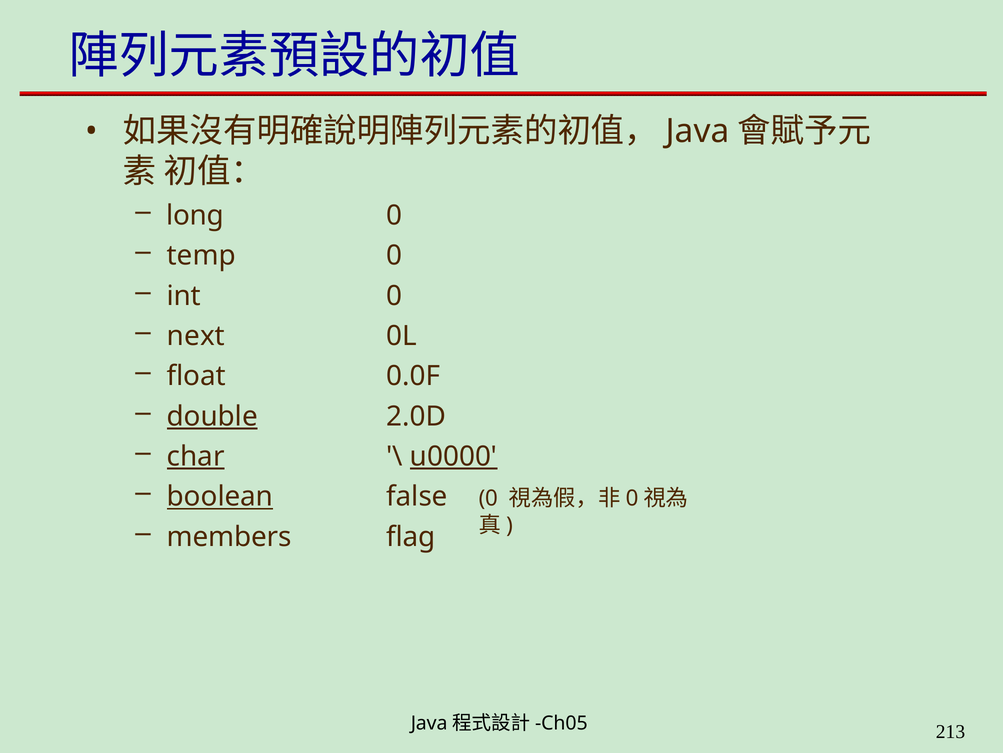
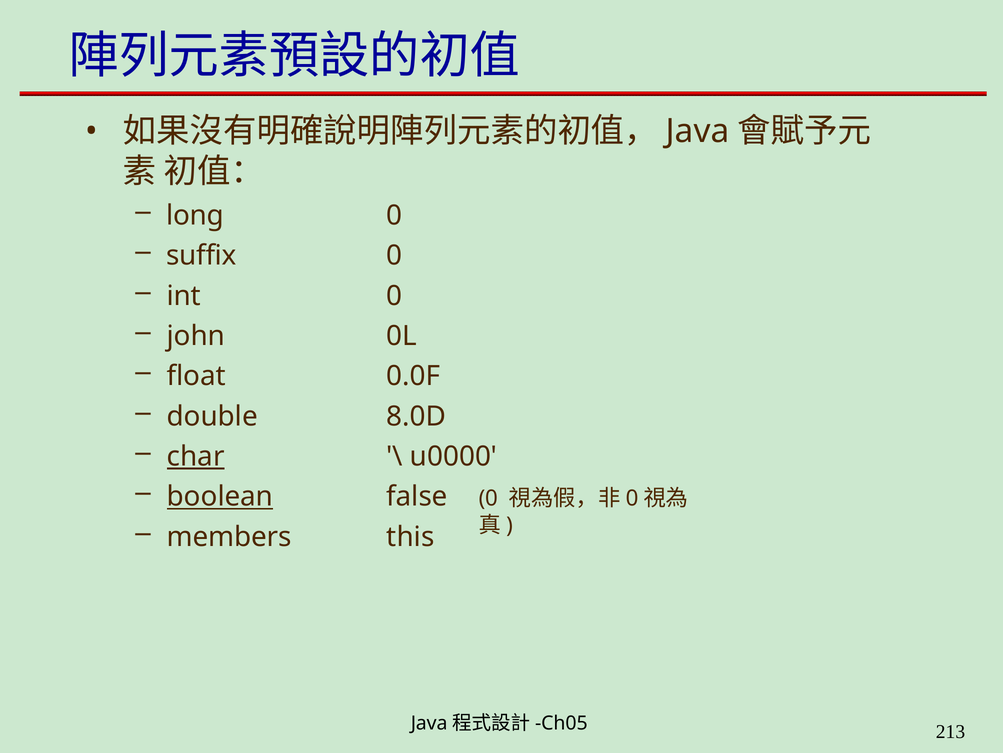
temp: temp -> suffix (201, 255)
next: next -> john (196, 336)
double underline: present -> none (212, 416)
2.0D: 2.0D -> 8.0D (416, 416)
u0000 underline: present -> none (454, 456)
flag: flag -> this (410, 536)
